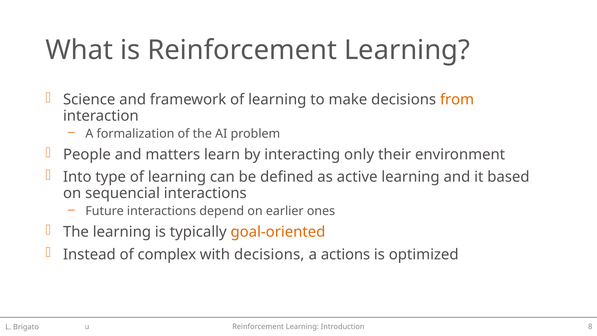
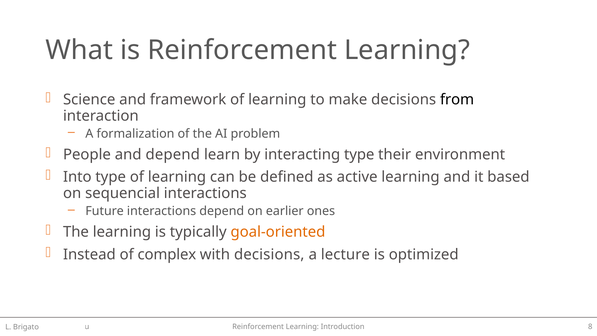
from colour: orange -> black (457, 100)
and matters: matters -> depend (173, 155)
interacting only: only -> type (359, 155)
actions: actions -> lecture (345, 254)
